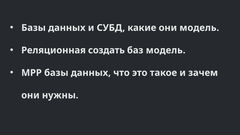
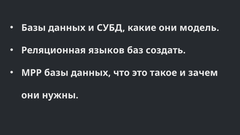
создать: создать -> языков (106, 50)
баз модель: модель -> создать (166, 50)
